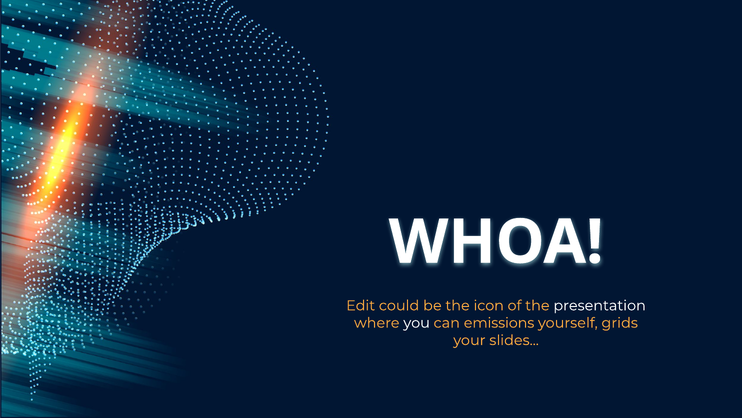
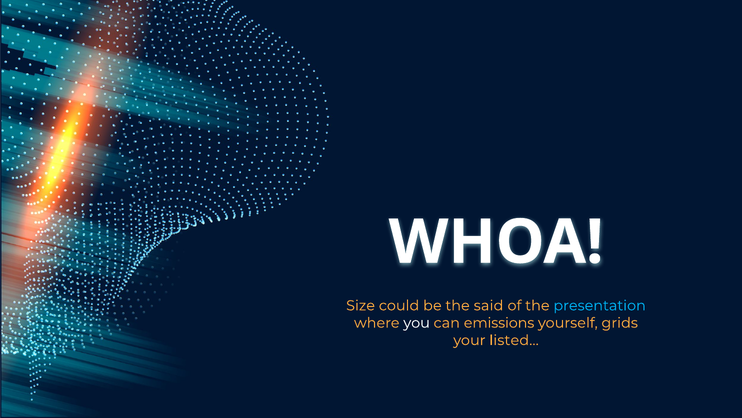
Edit: Edit -> Size (361, 305)
icon: icon -> said (489, 305)
presentation colour: white -> light blue (600, 305)
slides: slides -> listed (514, 340)
